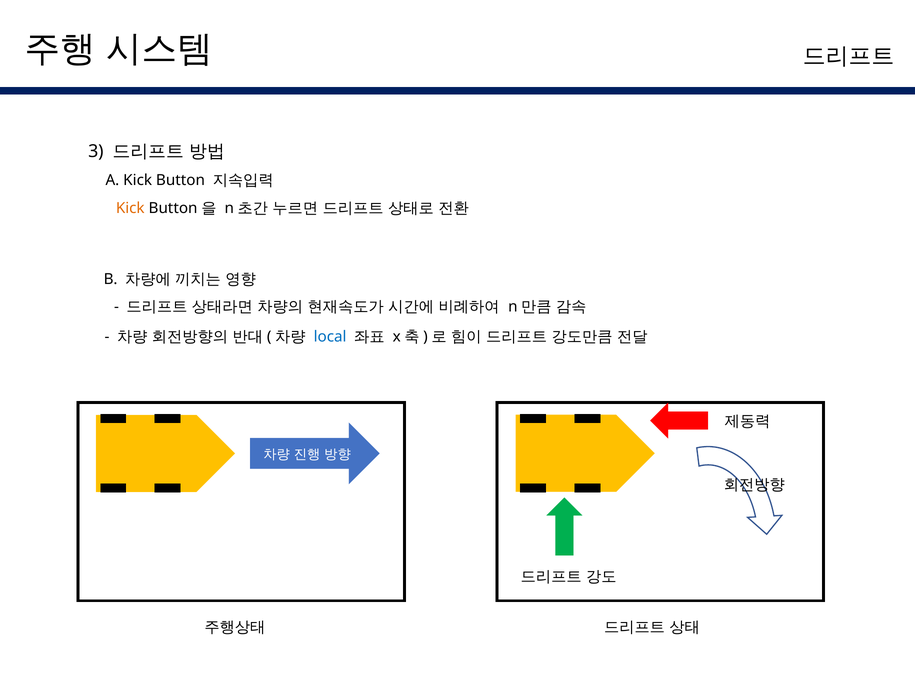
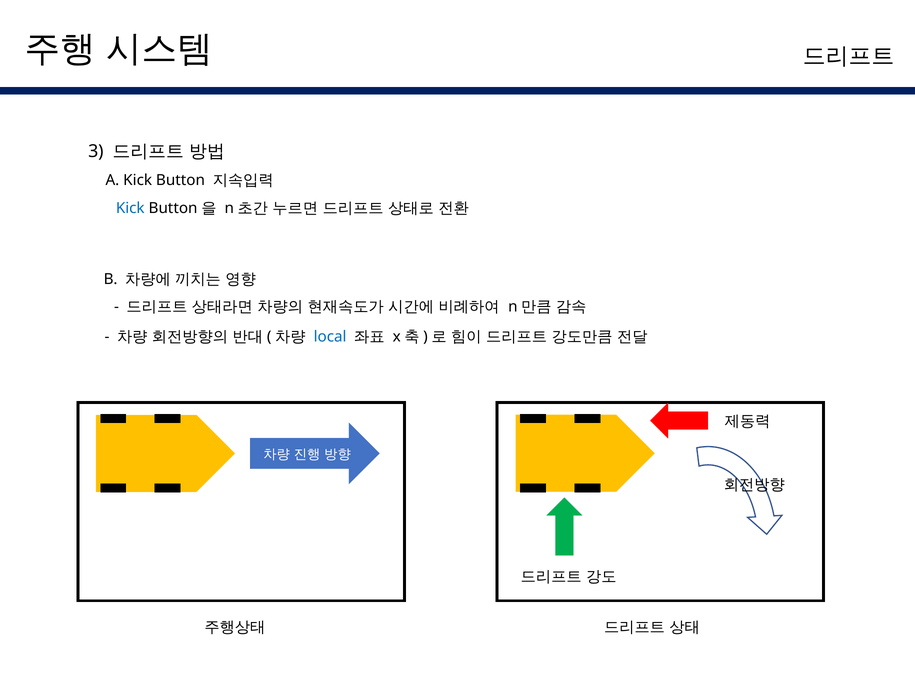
Kick colour: orange -> blue (130, 208)
